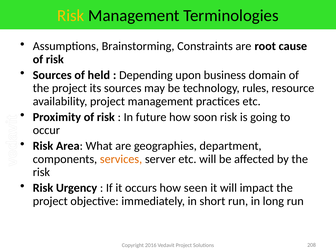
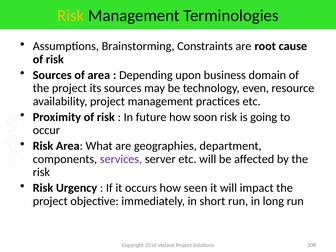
of held: held -> area (99, 75)
rules: rules -> even (256, 88)
services colour: orange -> purple (121, 159)
